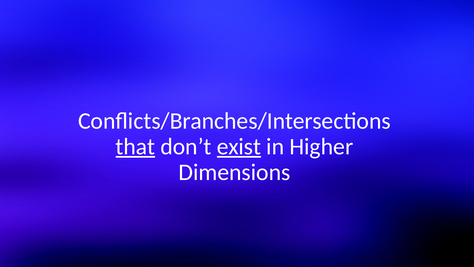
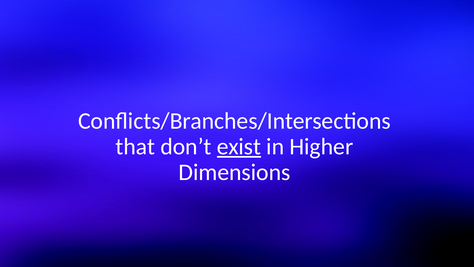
that underline: present -> none (135, 146)
